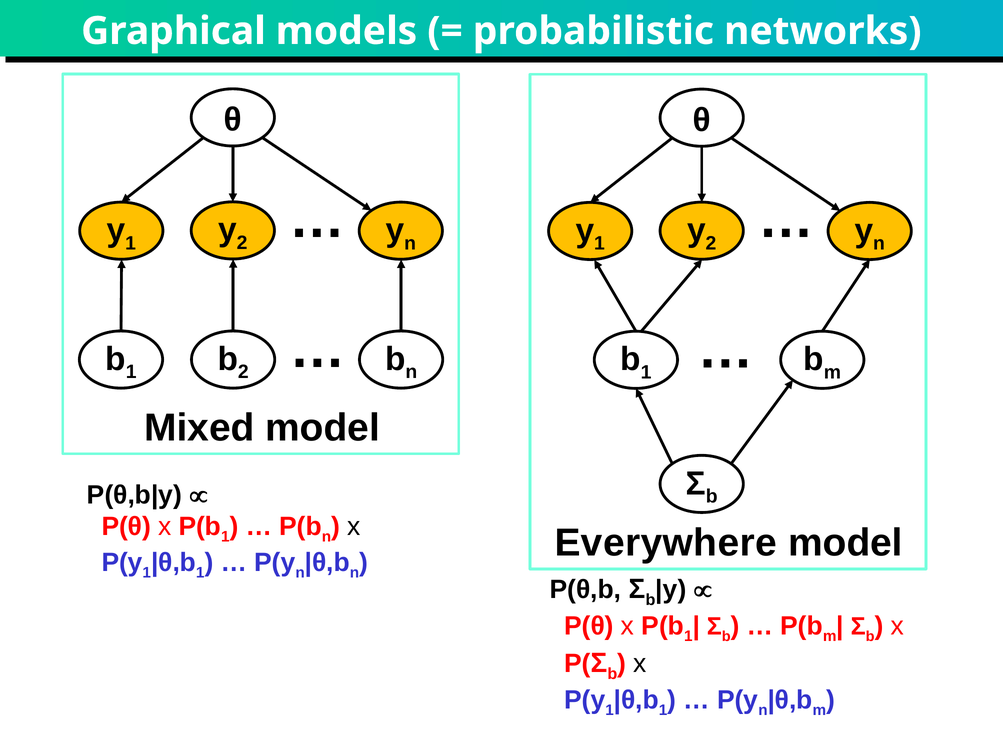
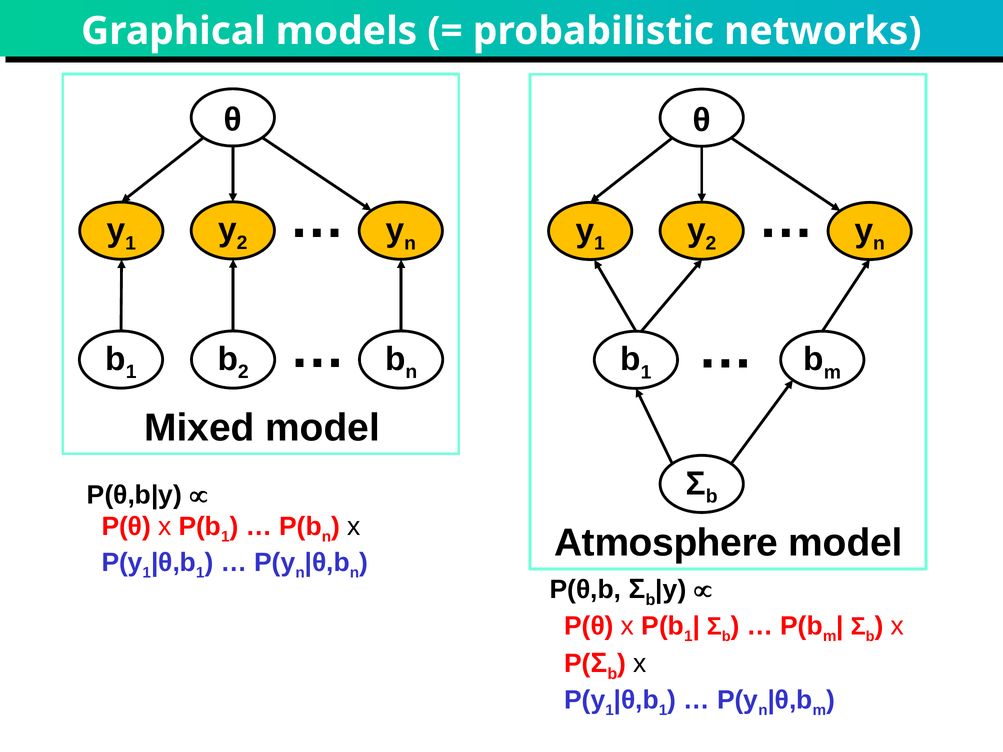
Everywhere: Everywhere -> Atmosphere (666, 543)
